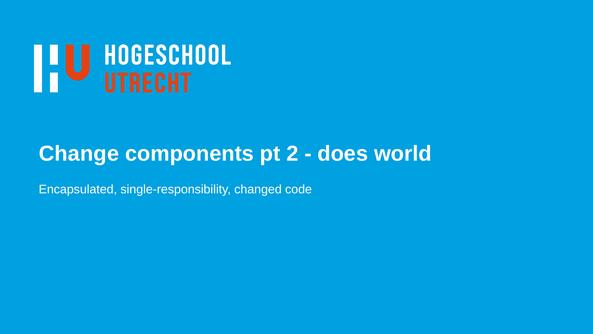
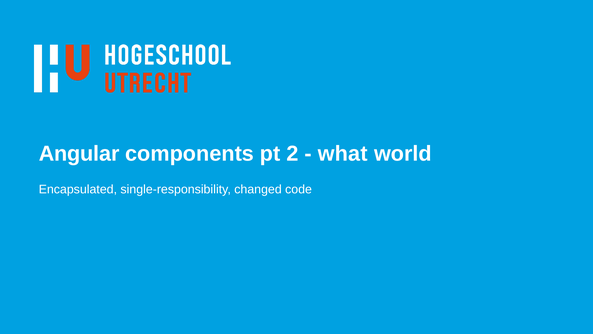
Change: Change -> Angular (79, 154)
does: does -> what (343, 154)
